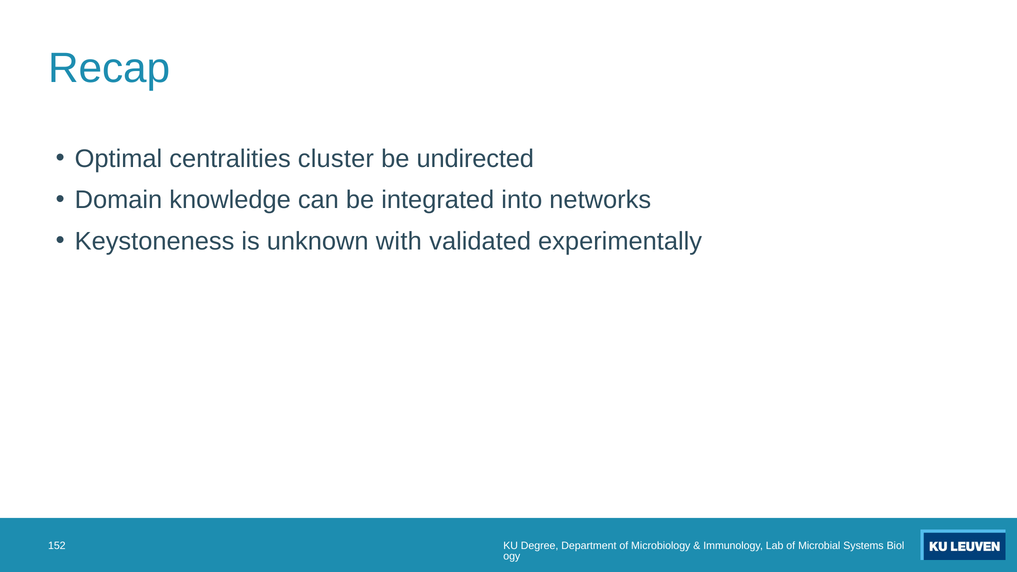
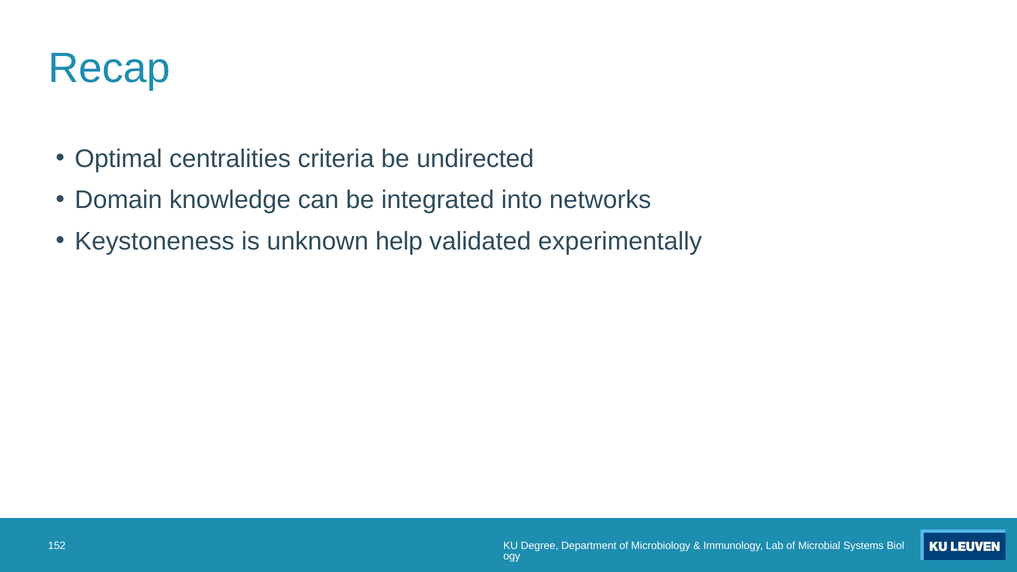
cluster: cluster -> criteria (336, 159)
with: with -> help (399, 241)
